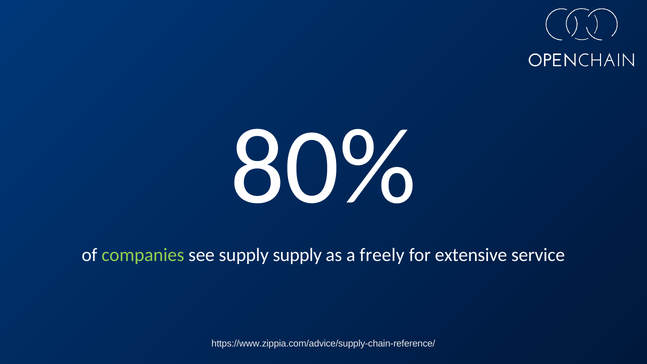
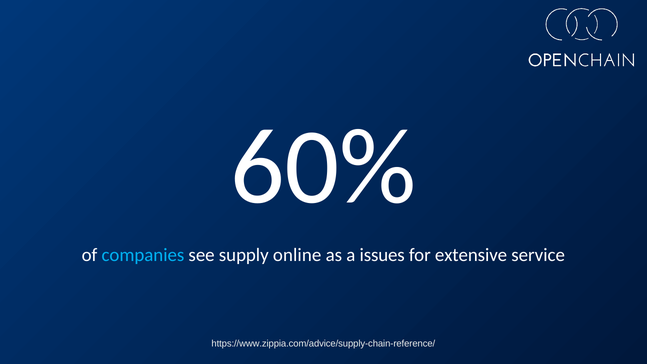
80%: 80% -> 60% (323, 167)
companies colour: light green -> light blue (143, 255)
supply supply: supply -> online (297, 255)
freely: freely -> issues (382, 255)
